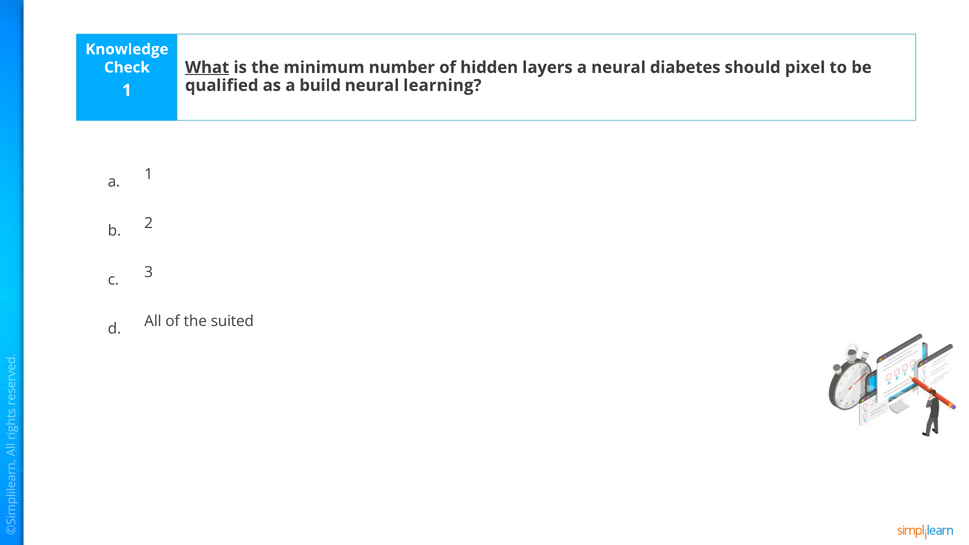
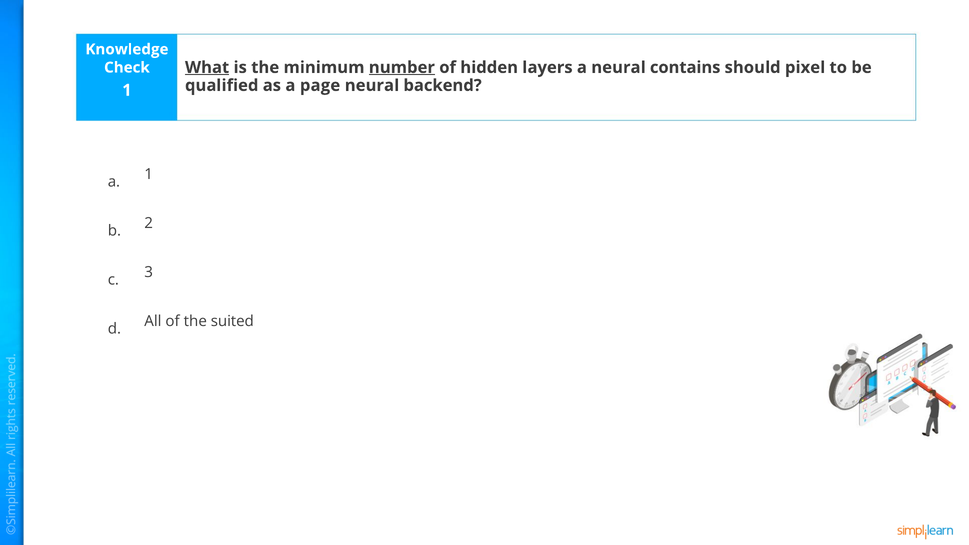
number underline: none -> present (402, 67)
diabetes: diabetes -> contains (685, 67)
build: build -> page (320, 85)
learning: learning -> backend (443, 85)
